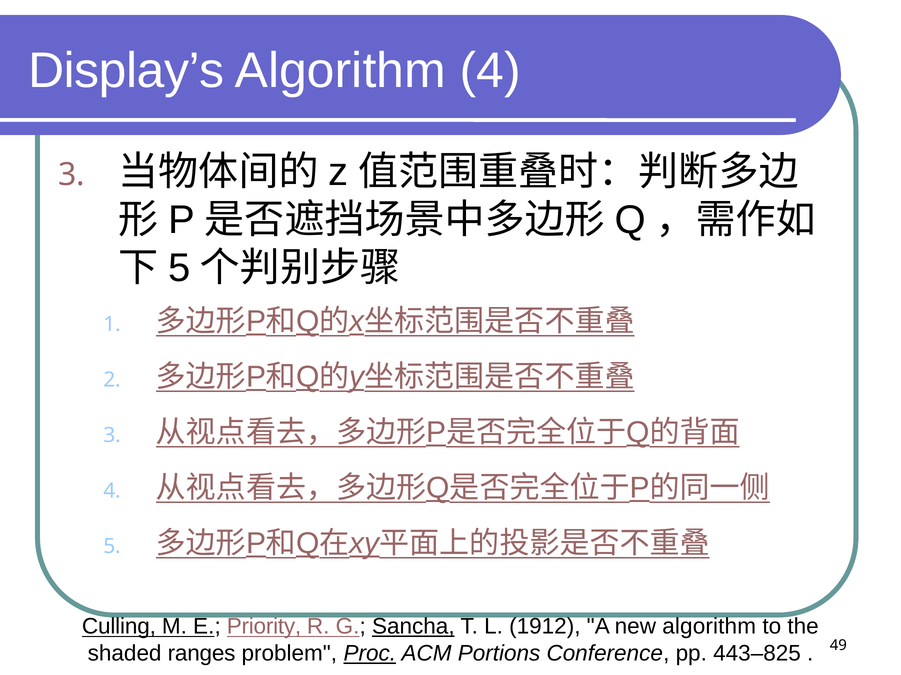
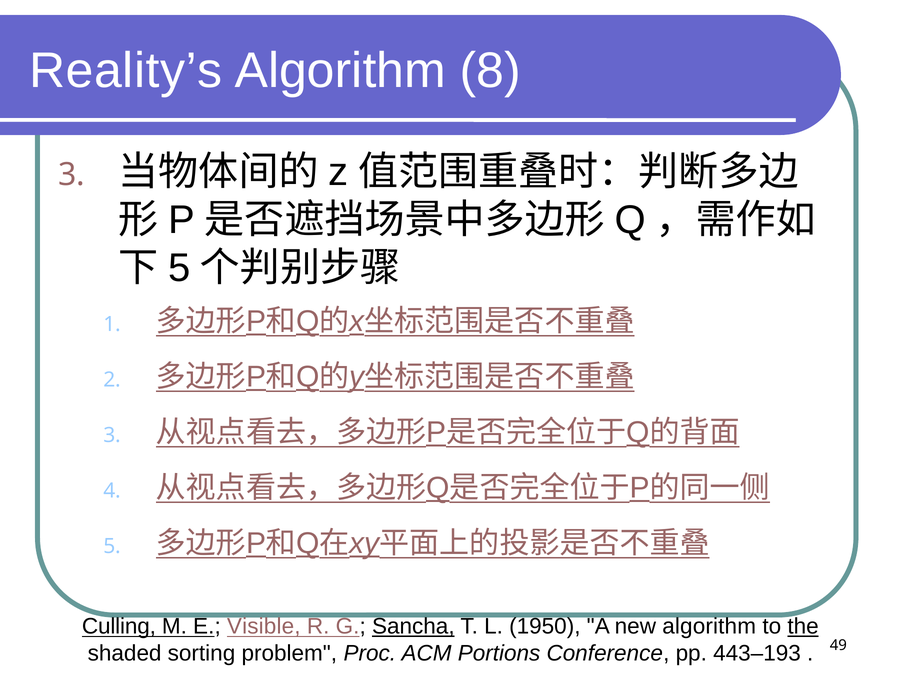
Display’s: Display’s -> Reality’s (126, 71)
Algorithm 4: 4 -> 8 (490, 71)
Priority: Priority -> Visible (264, 627)
1912: 1912 -> 1950 (545, 627)
the underline: none -> present (803, 627)
ranges: ranges -> sorting (201, 654)
Proc underline: present -> none (370, 654)
443–825: 443–825 -> 443–193 (757, 654)
